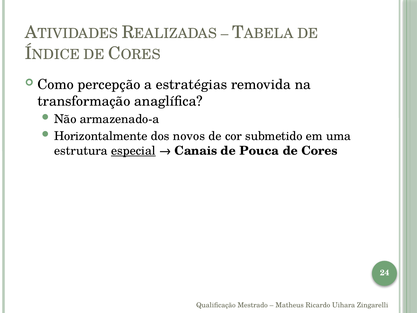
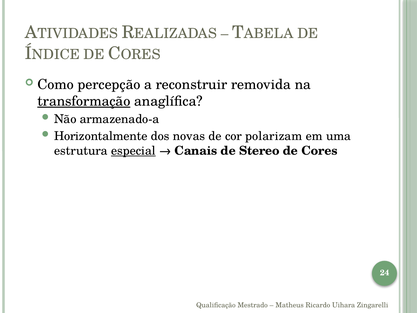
estratégias: estratégias -> reconstruir (192, 84)
transformação underline: none -> present (84, 101)
novos: novos -> novas (189, 136)
submetido: submetido -> polarizam (274, 136)
Pouca: Pouca -> Stereo (259, 151)
